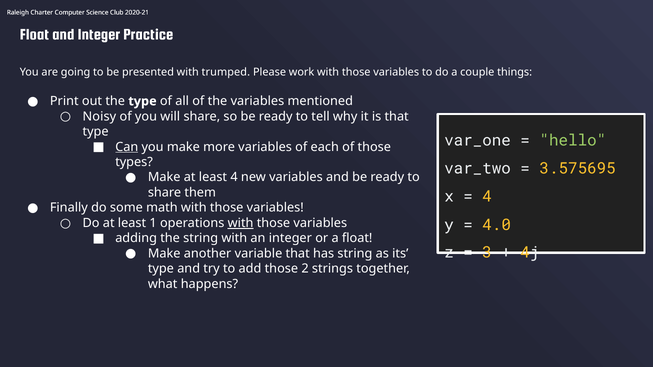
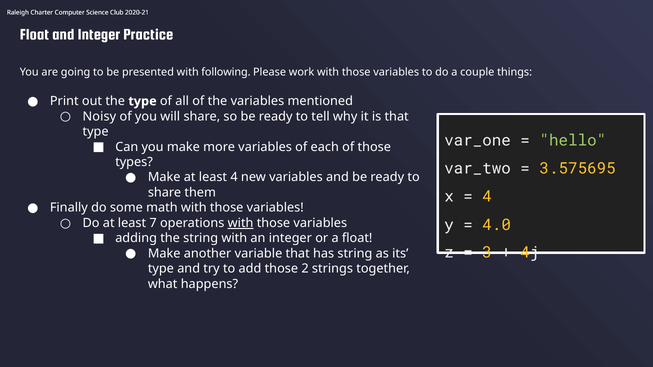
trumped: trumped -> following (226, 72)
Can underline: present -> none (127, 147)
1: 1 -> 7 (153, 223)
